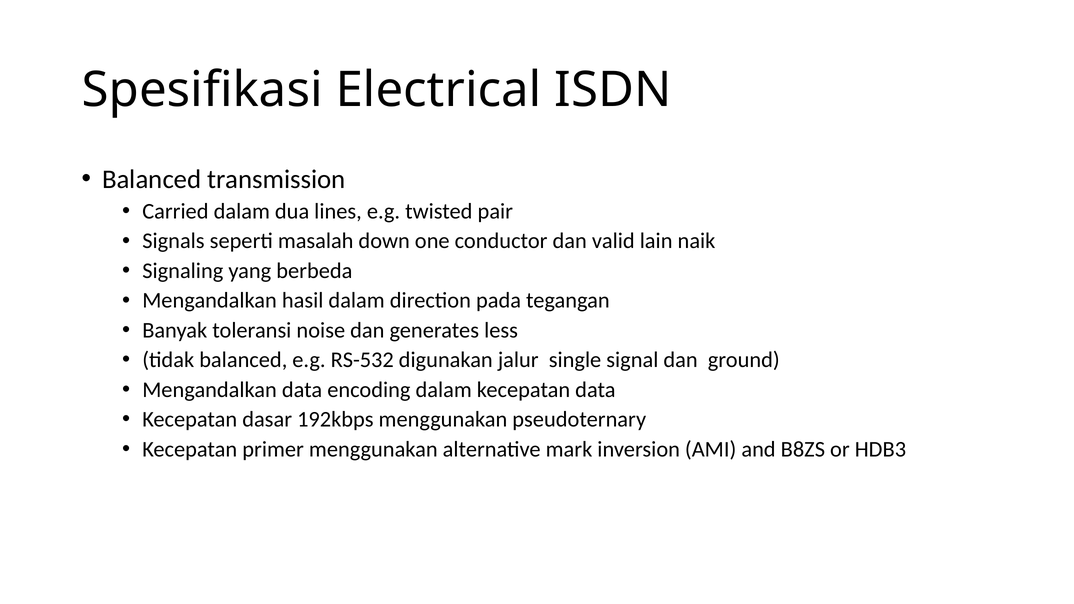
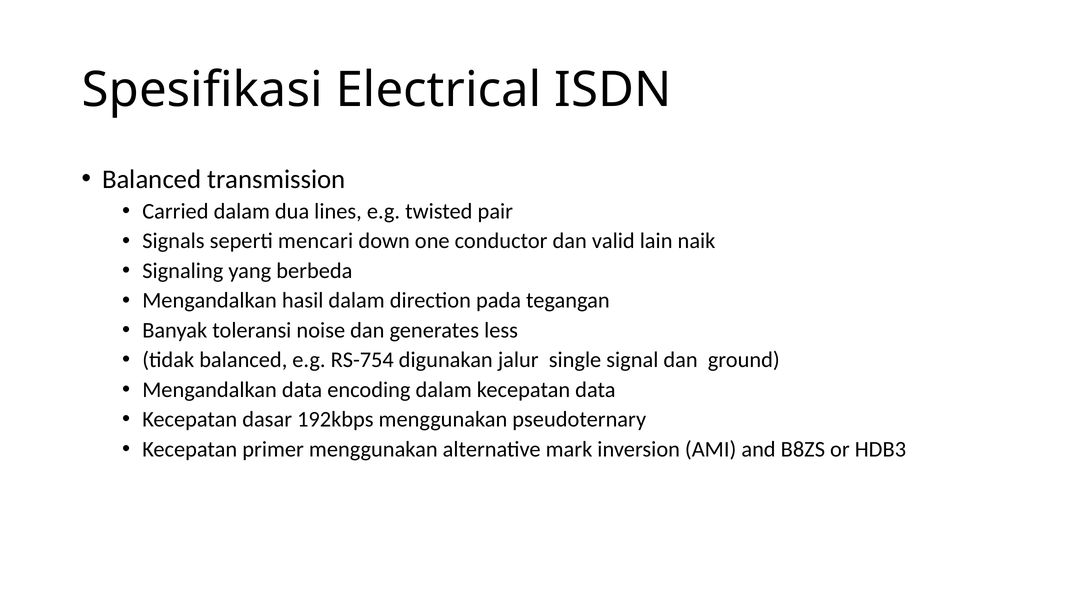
masalah: masalah -> mencari (316, 241)
RS-532: RS-532 -> RS-754 (362, 360)
